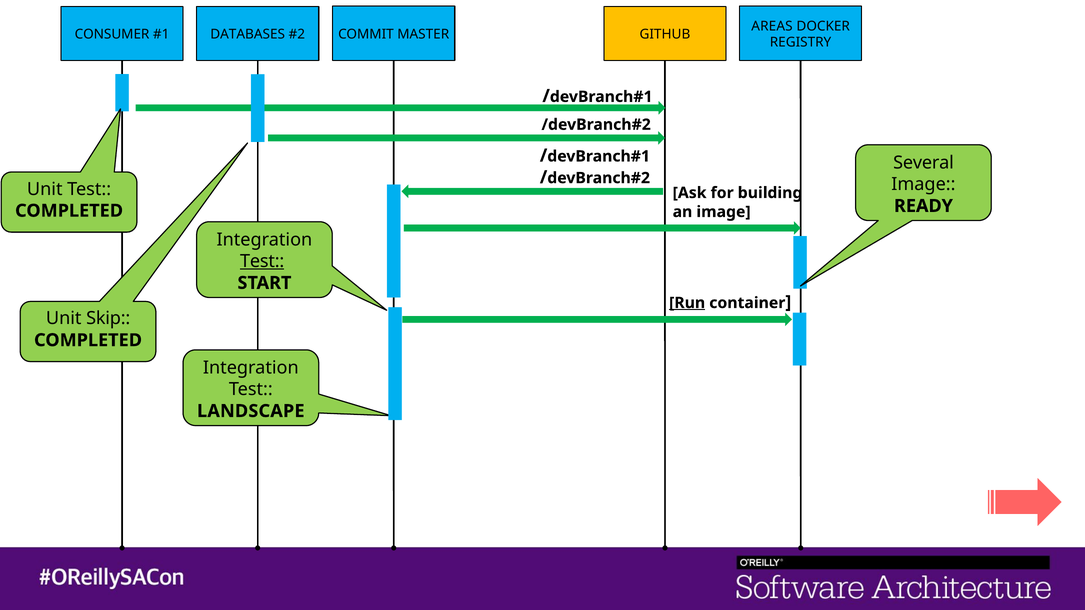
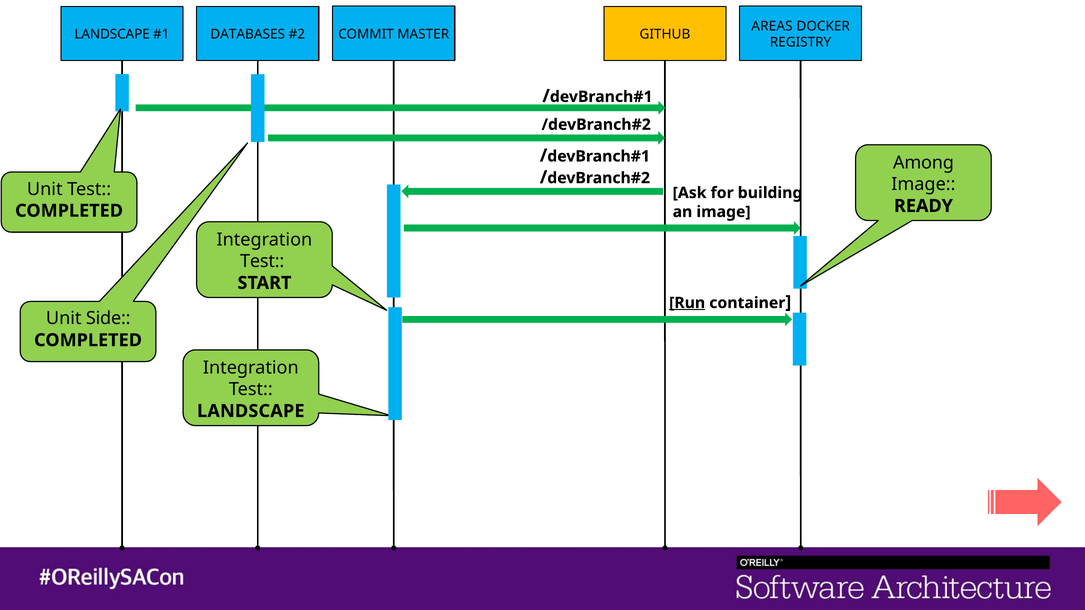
CONSUMER: CONSUMER -> LANDSCAPE (112, 34)
Several: Several -> Among (923, 163)
Test underline: present -> none (262, 261)
Skip: Skip -> Side (108, 319)
